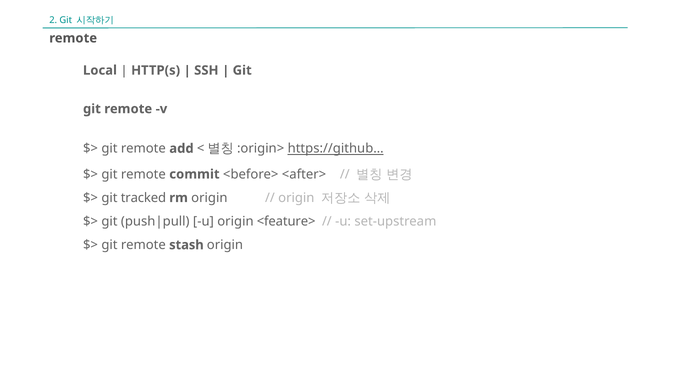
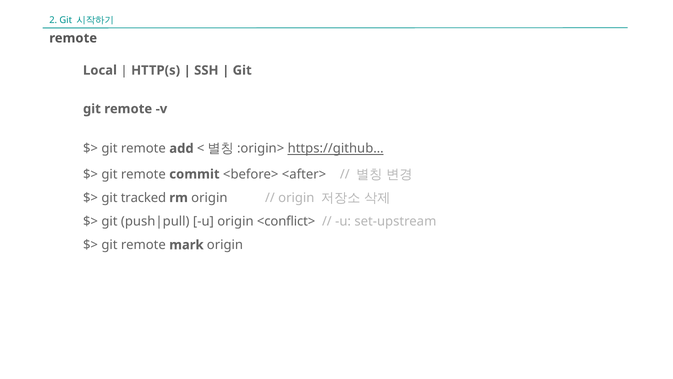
<feature>: <feature> -> <conflict> (286, 221)
stash: stash -> mark (186, 245)
